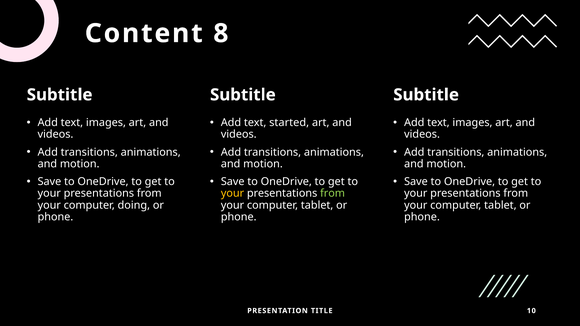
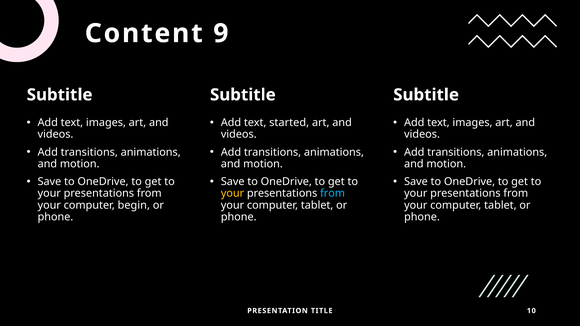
8: 8 -> 9 (221, 33)
from colour: light green -> light blue (333, 193)
doing: doing -> begin (134, 205)
